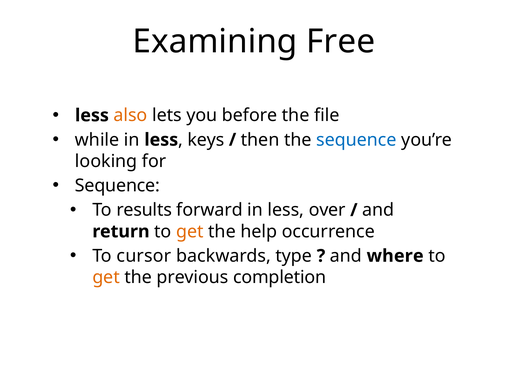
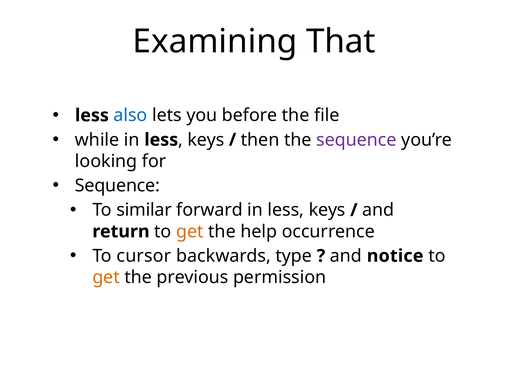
Free: Free -> That (341, 41)
also colour: orange -> blue (130, 115)
sequence colour: blue -> purple (356, 140)
results: results -> similar (144, 210)
less over: over -> keys (327, 210)
where: where -> notice (395, 256)
completion: completion -> permission (280, 277)
